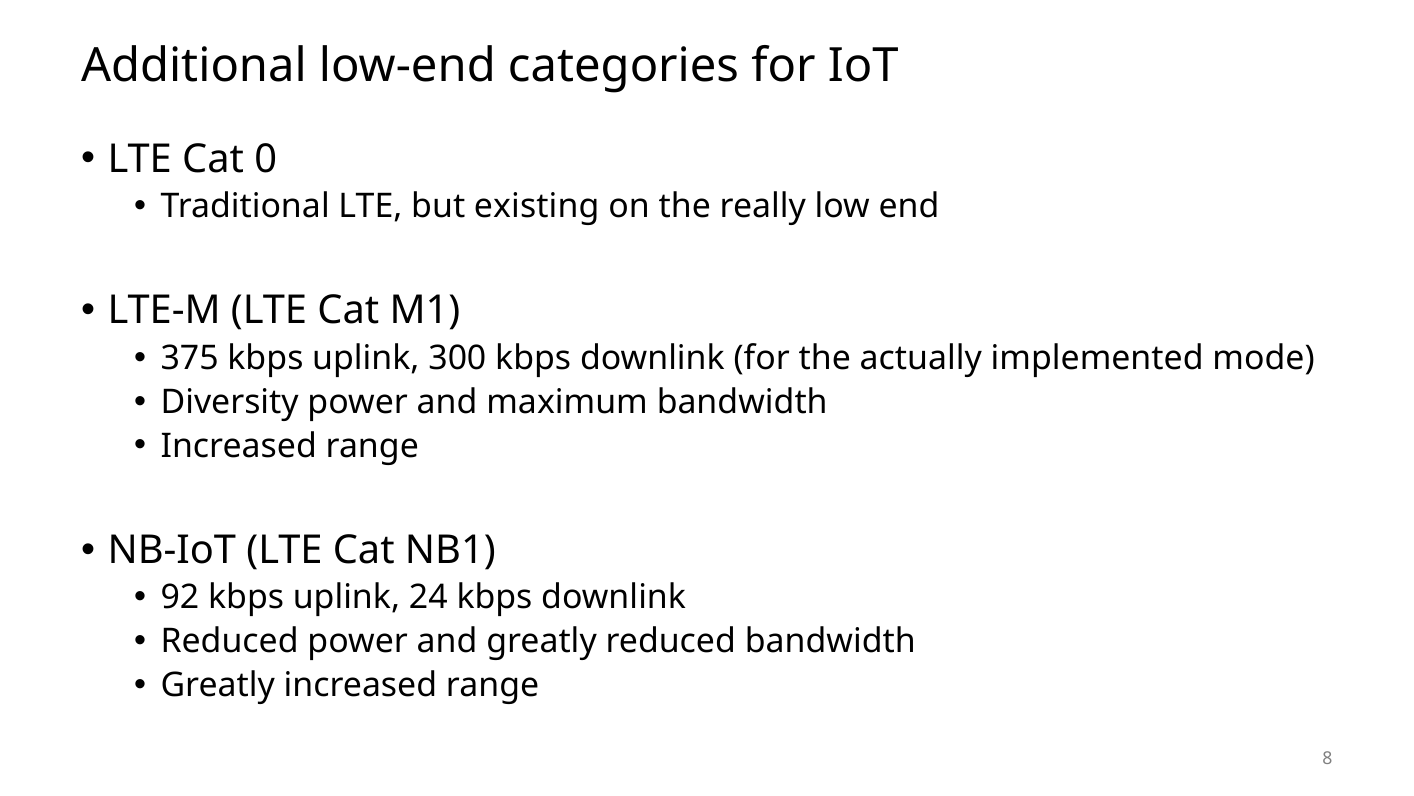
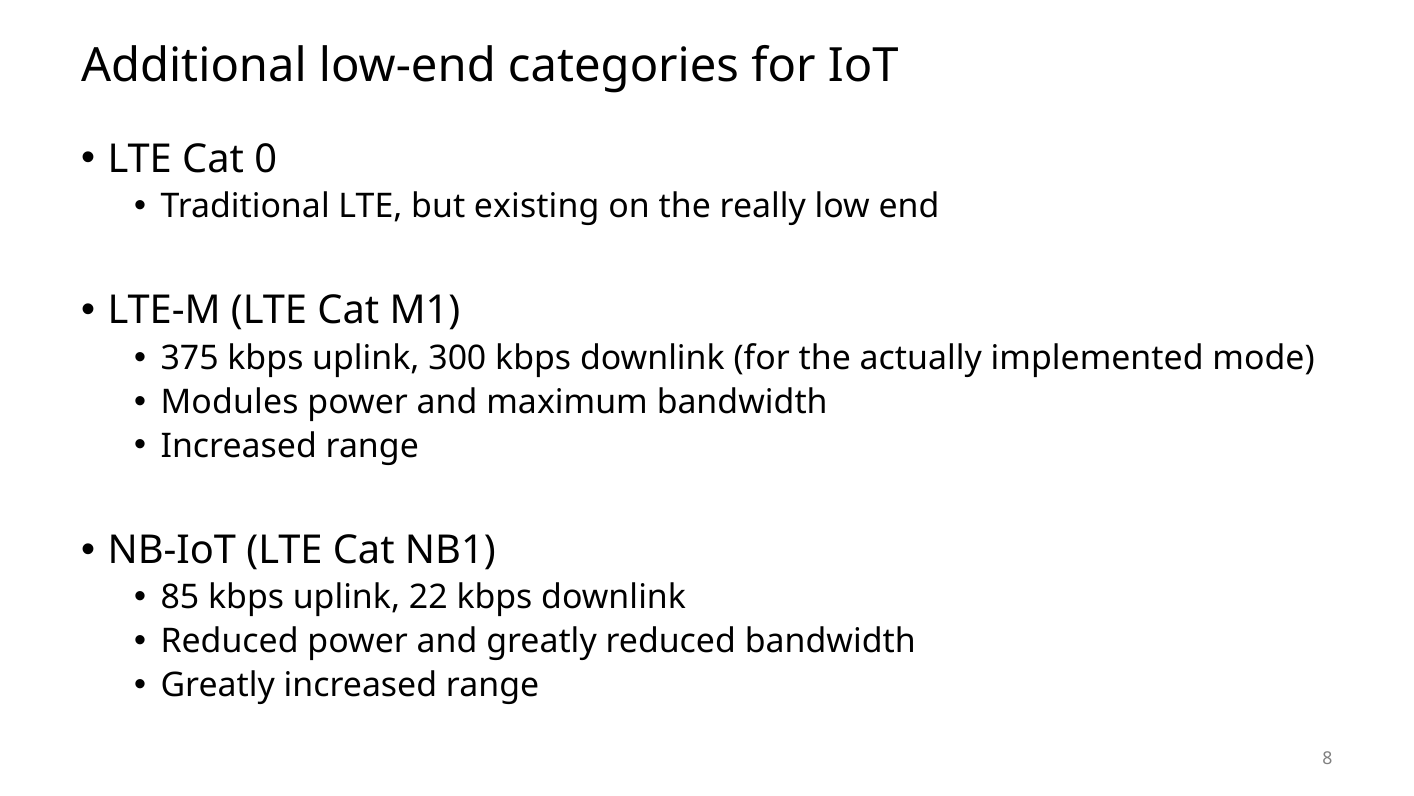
Diversity: Diversity -> Modules (230, 402)
92: 92 -> 85 (180, 597)
24: 24 -> 22 (428, 597)
